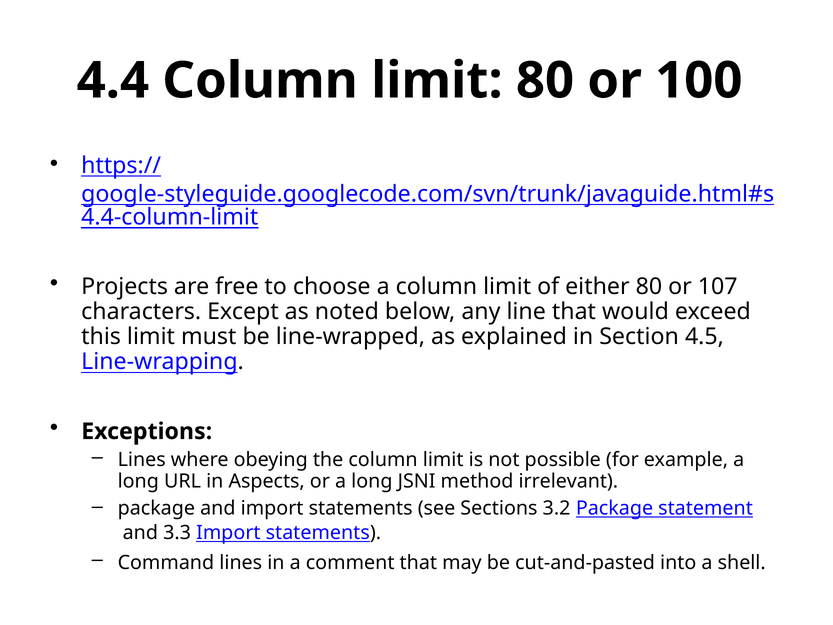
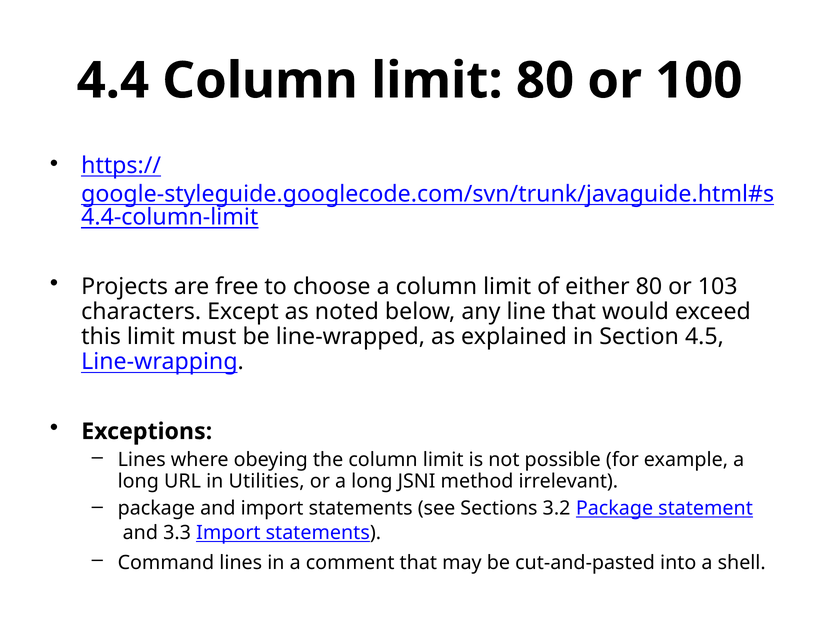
107: 107 -> 103 (718, 287)
Aspects: Aspects -> Utilities (267, 481)
